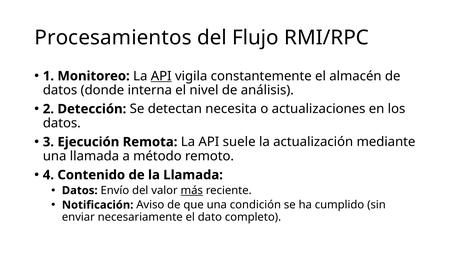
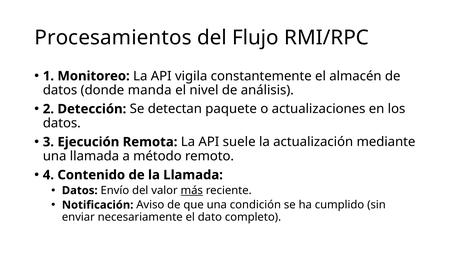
API underline: present -> none (161, 76)
interna: interna -> manda (150, 90)
necesita: necesita -> paquete (231, 109)
